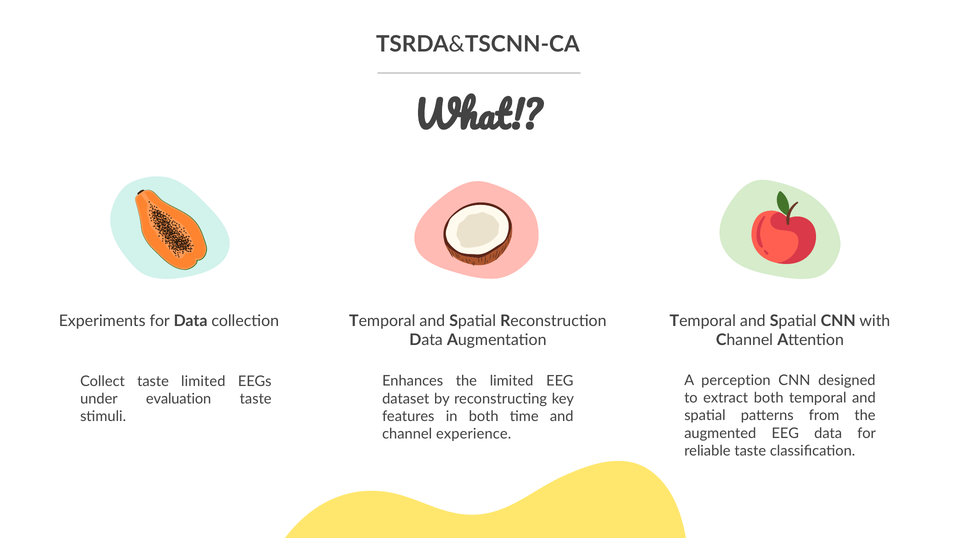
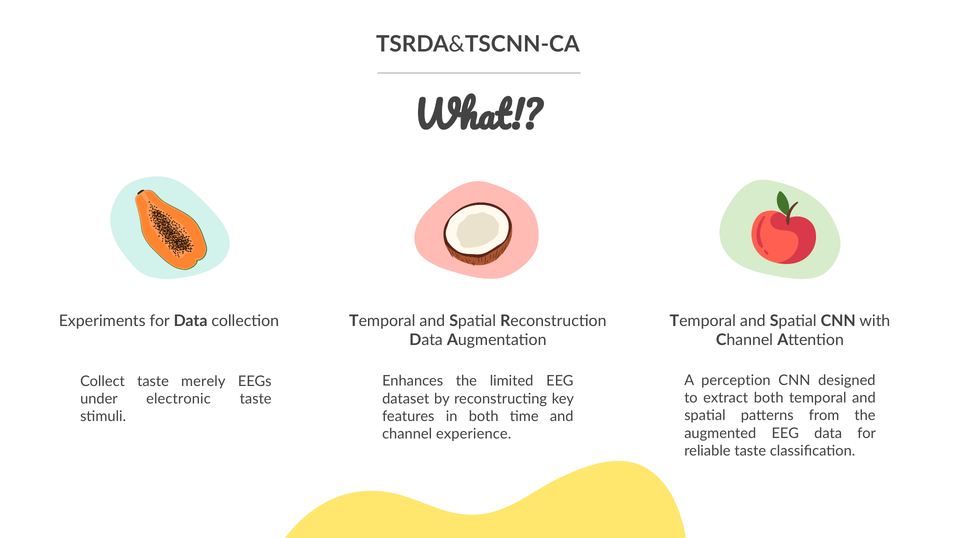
taste limited: limited -> merely (203, 381)
evaluation: evaluation -> electronic (178, 399)
